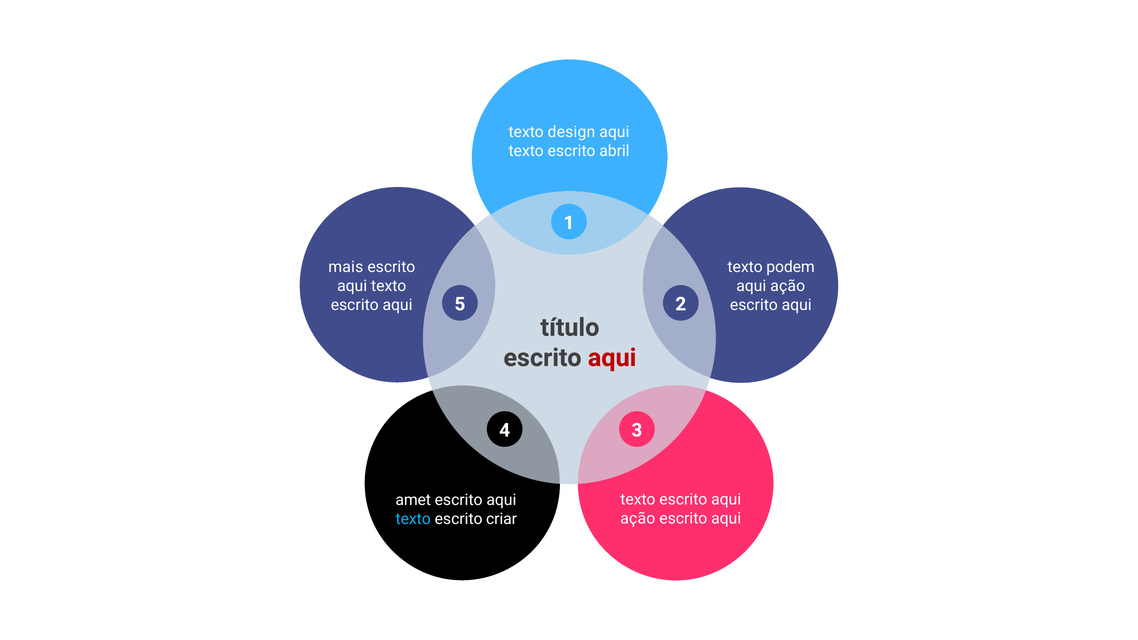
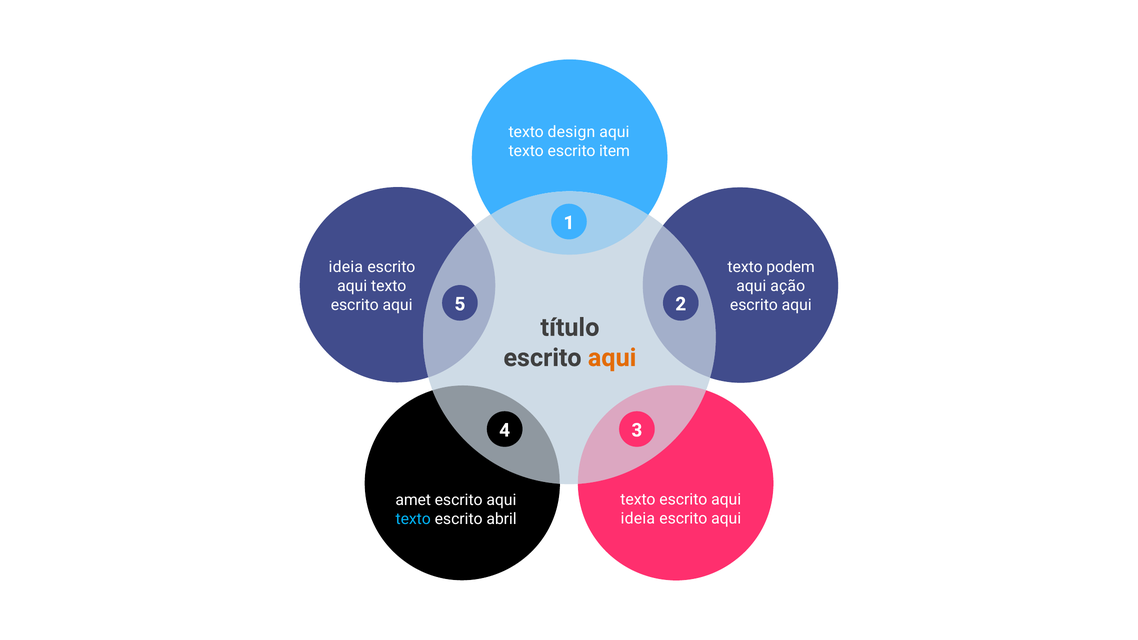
abril: abril -> item (614, 151)
mais: mais -> ideia (346, 267)
aqui colour: red -> orange (612, 358)
ação: ação -> ideia (638, 519)
criar: criar -> abril (502, 519)
